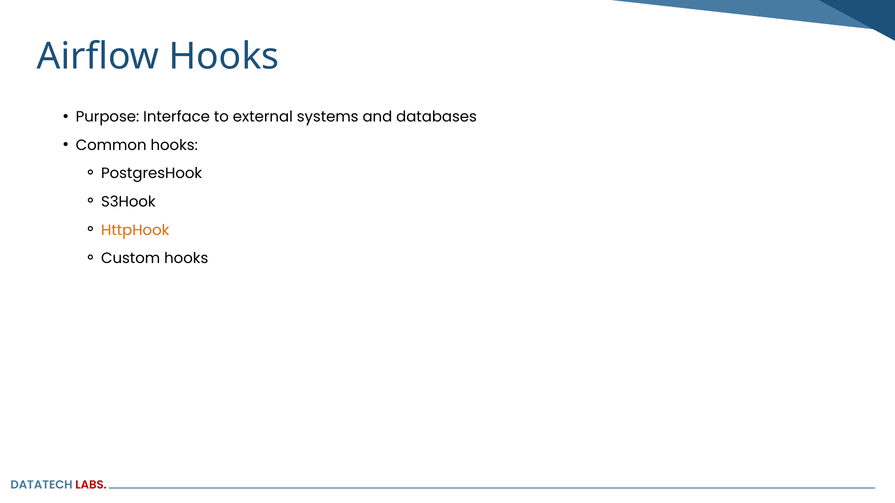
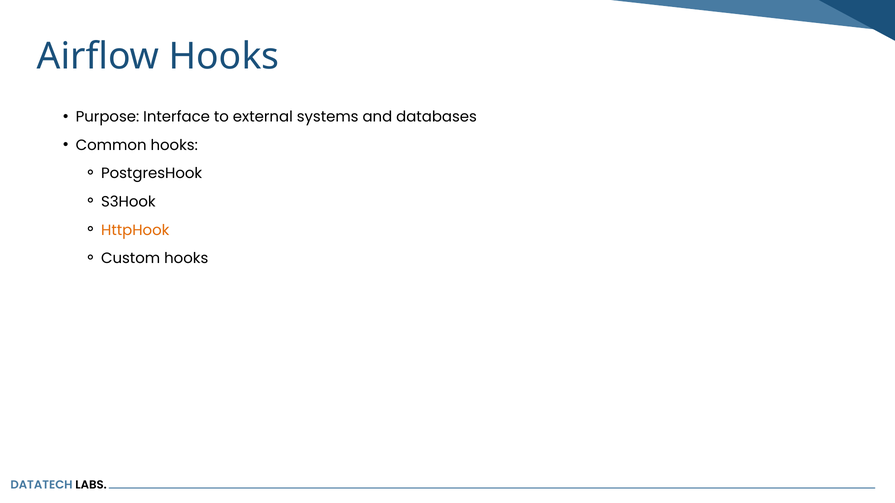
LABS colour: red -> black (91, 485)
